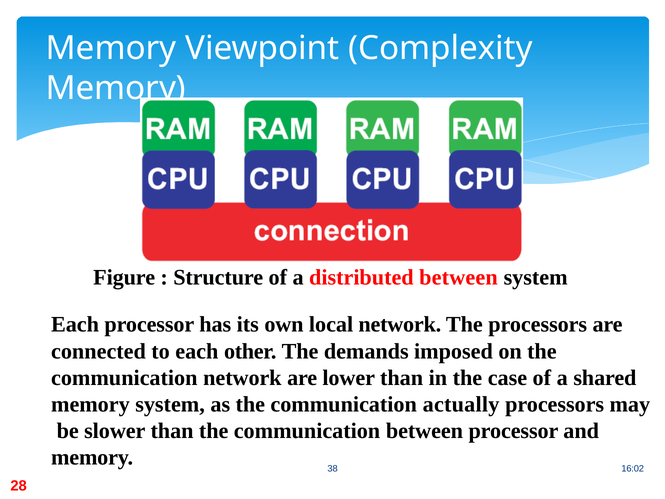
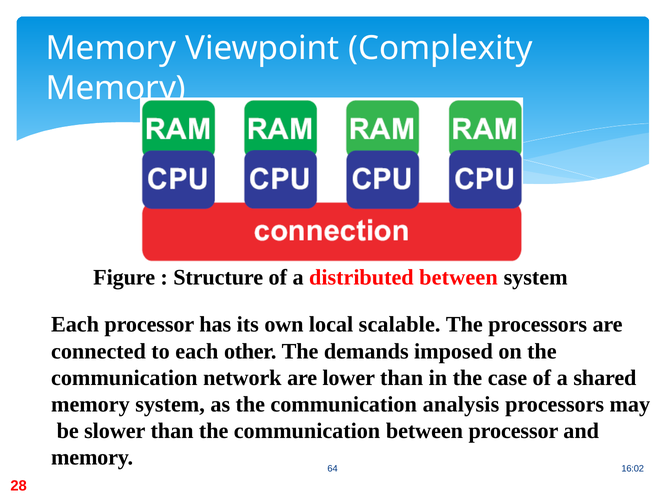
local network: network -> scalable (400, 324)
actually: actually -> analysis (461, 404)
38: 38 -> 64 (333, 468)
